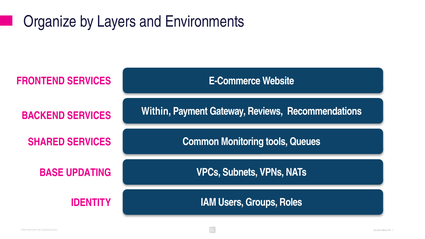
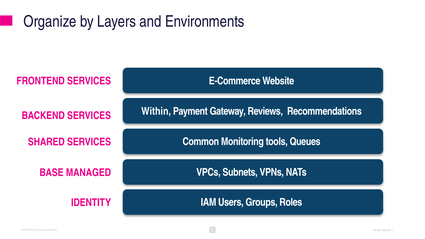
UPDATING: UPDATING -> MANAGED (88, 173)
